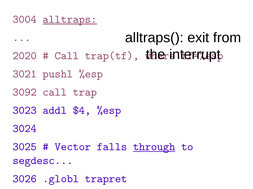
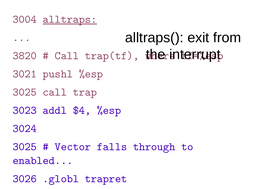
2020: 2020 -> 3820 (25, 56)
3092: 3092 -> 3025 (25, 92)
through underline: present -> none (154, 147)
segdesc: segdesc -> enabled (43, 161)
